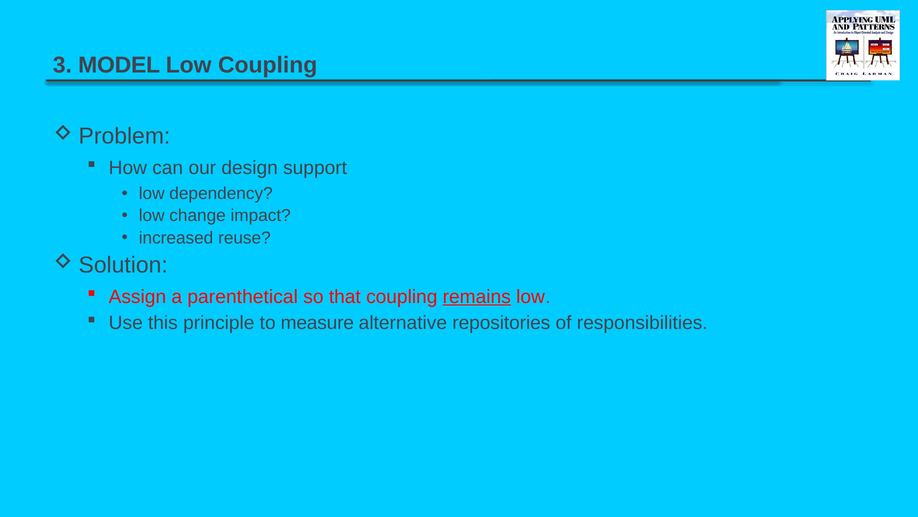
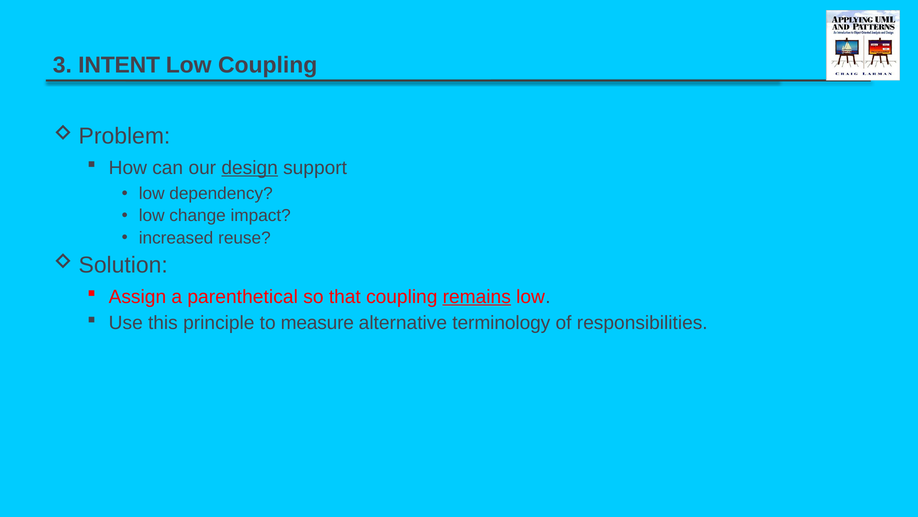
MODEL: MODEL -> INTENT (119, 65)
design underline: none -> present (250, 168)
repositories: repositories -> terminology (501, 323)
